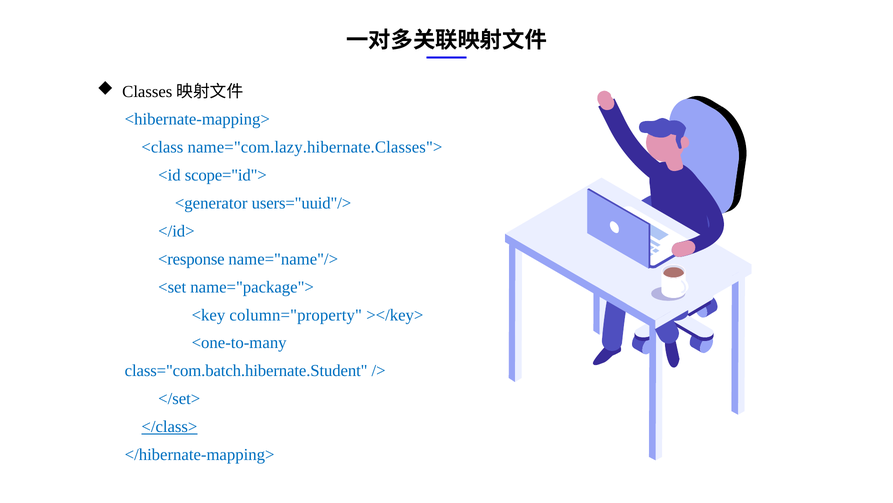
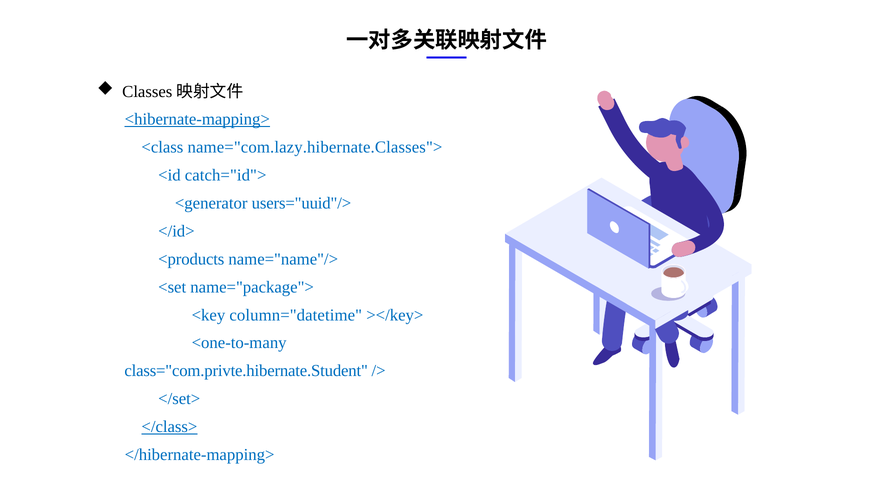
<hibernate-mapping> underline: none -> present (197, 119)
scope="id">: scope="id"> -> catch="id"> (226, 175)
<response: <response -> <products (191, 259)
column="property: column="property -> column="datetime (296, 315)
class="com.batch.hibernate.Student: class="com.batch.hibernate.Student -> class="com.privte.hibernate.Student (246, 370)
